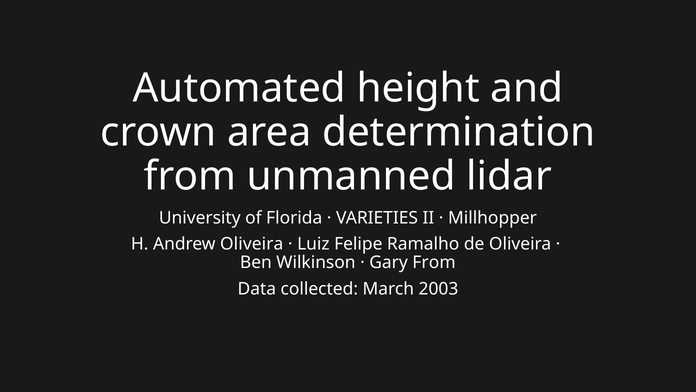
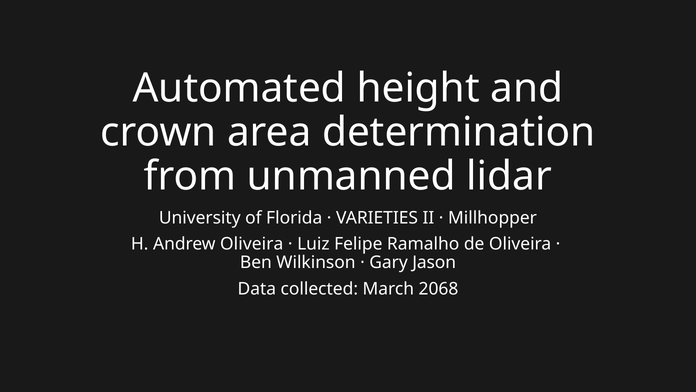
Gary From: From -> Jason (434, 262)
2003: 2003 -> 2068 (438, 288)
